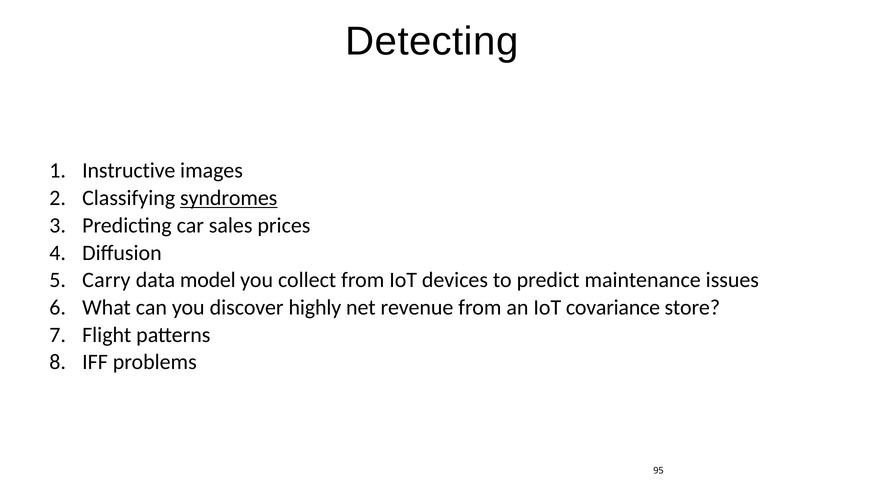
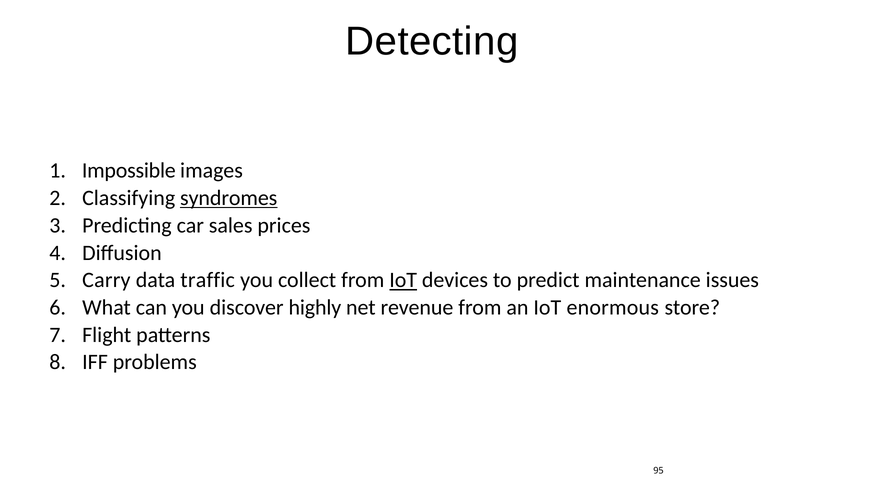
Instructive: Instructive -> Impossible (129, 171)
model: model -> traffic (208, 280)
IoT underline: none -> present (403, 280)
covariance: covariance -> enormous (613, 307)
